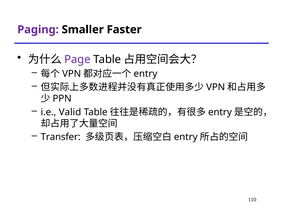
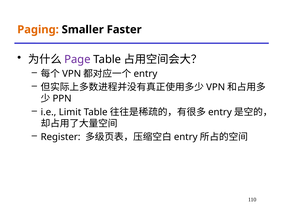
Paging colour: purple -> orange (38, 30)
Valid: Valid -> Limit (70, 112)
Transfer: Transfer -> Register (61, 137)
